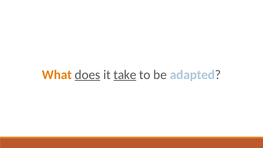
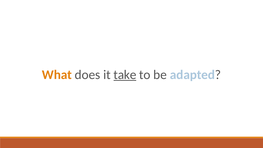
does underline: present -> none (88, 75)
